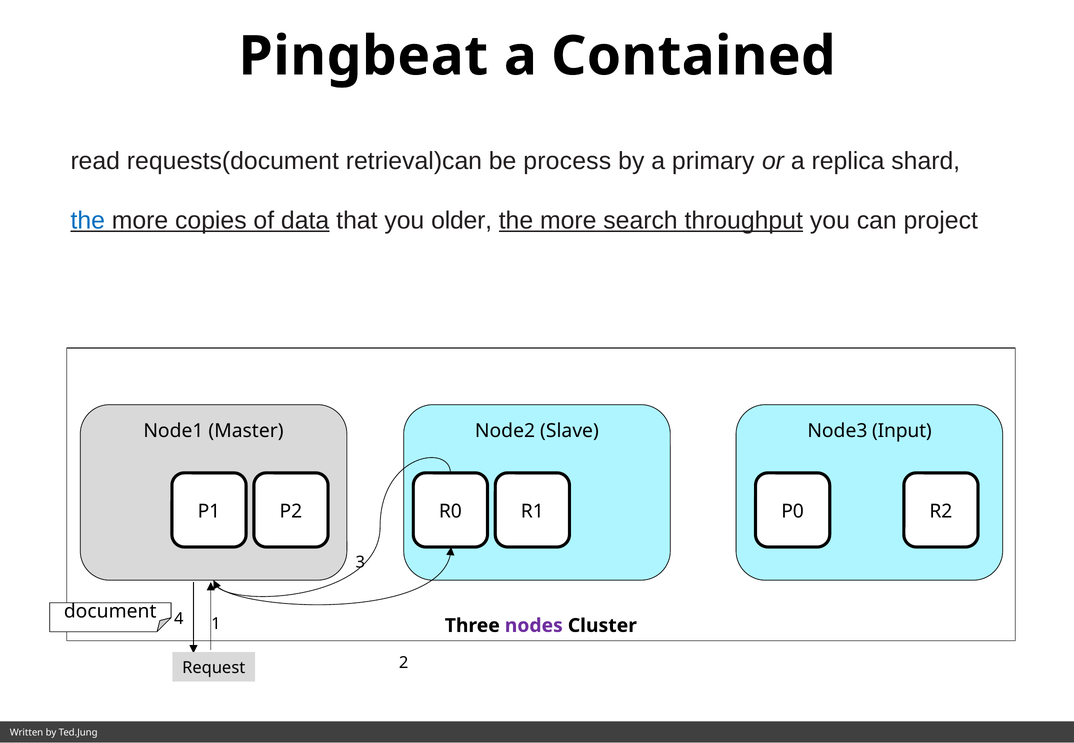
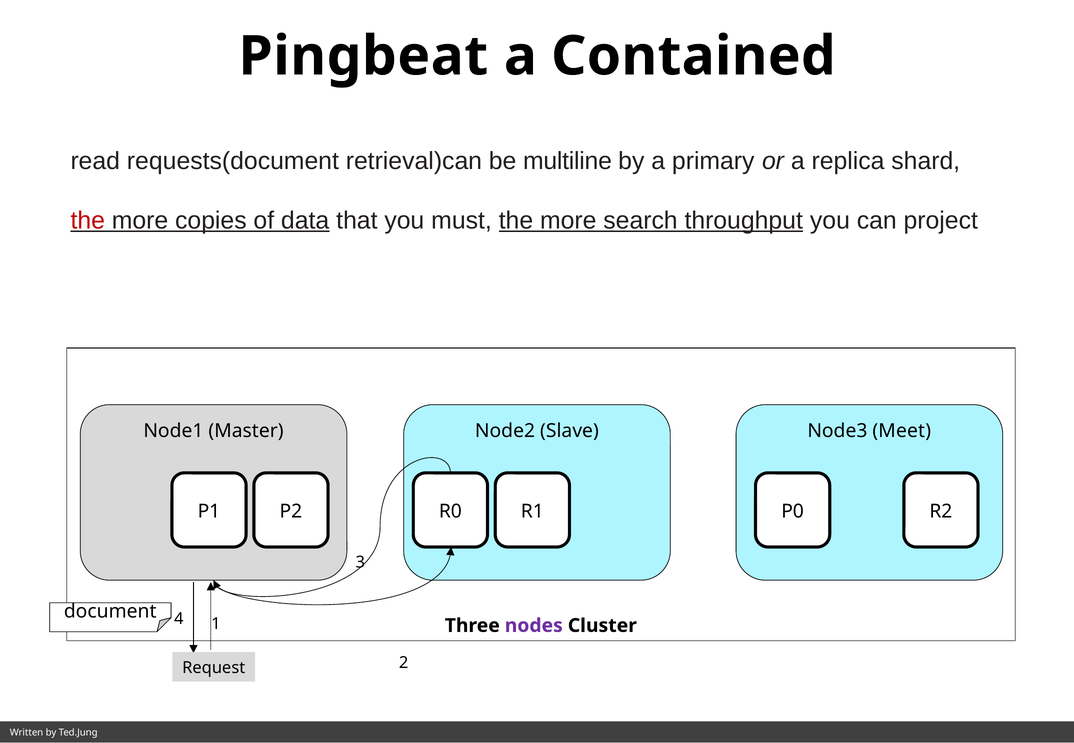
process: process -> multiline (567, 161)
the colour: blue -> red (88, 221)
older: older -> must (462, 221)
Input: Input -> Meet (902, 431)
